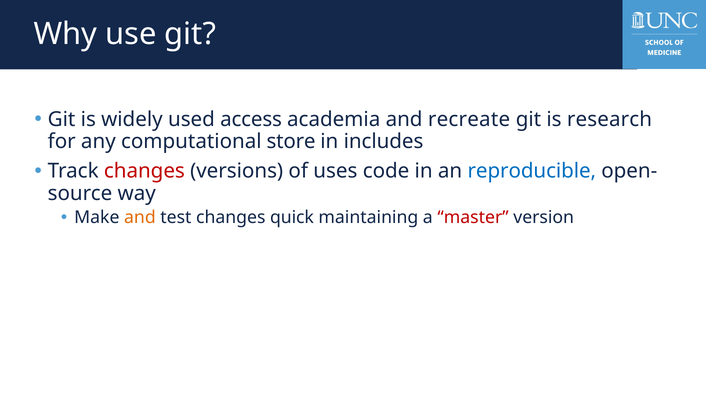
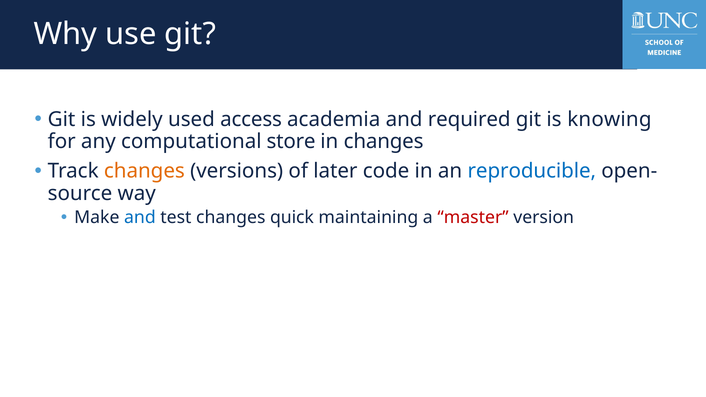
recreate: recreate -> required (469, 119)
research: research -> knowing (609, 119)
in includes: includes -> changes (384, 142)
changes colour: red -> orange (144, 171)
uses: uses -> later (335, 171)
and colour: orange -> blue (140, 218)
